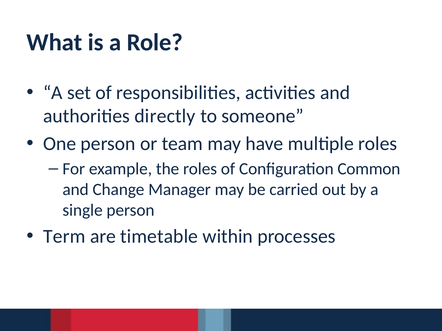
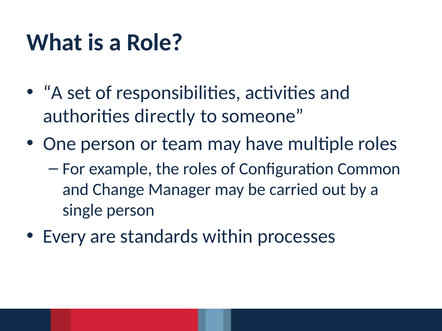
Term: Term -> Every (64, 237)
timetable: timetable -> standards (159, 237)
